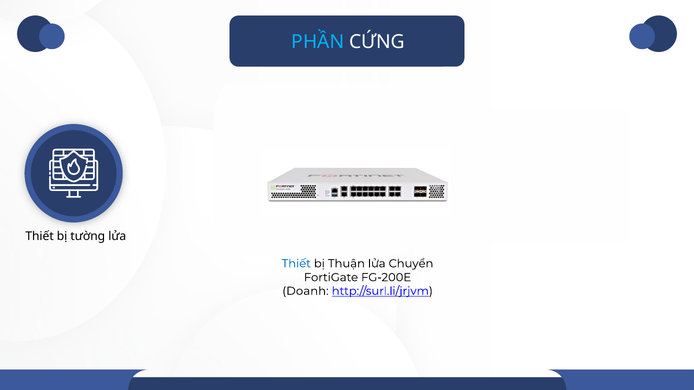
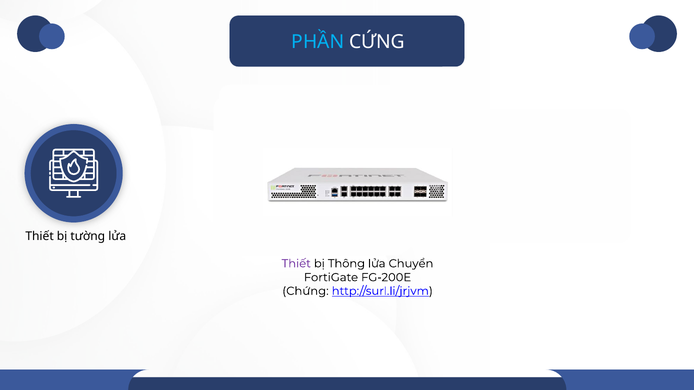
Thiết colour: blue -> purple (296, 264)
Thuận: Thuận -> Thông (346, 264)
Doanh: Doanh -> Chứng (305, 291)
